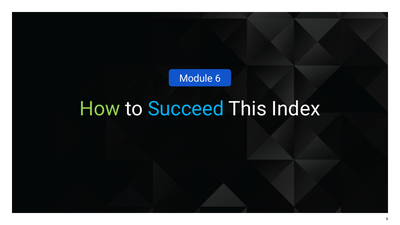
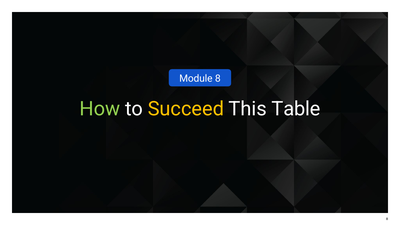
Module 6: 6 -> 8 (218, 78)
Succeed colour: light blue -> yellow (186, 109)
Index: Index -> Table (296, 109)
